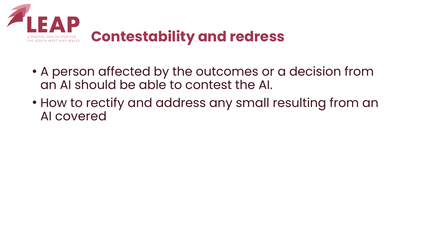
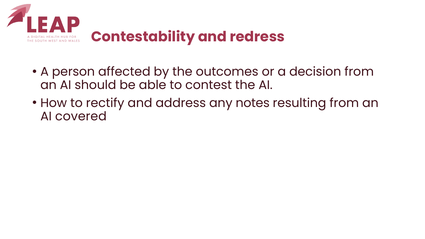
small: small -> notes (253, 103)
